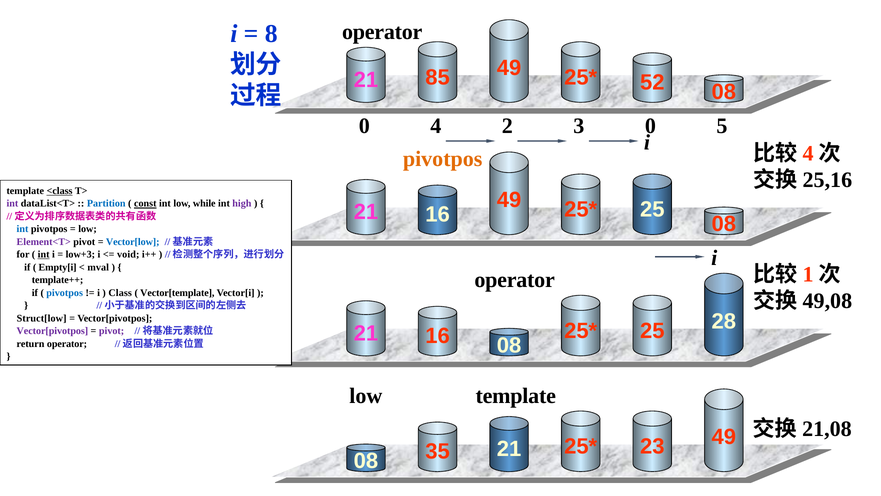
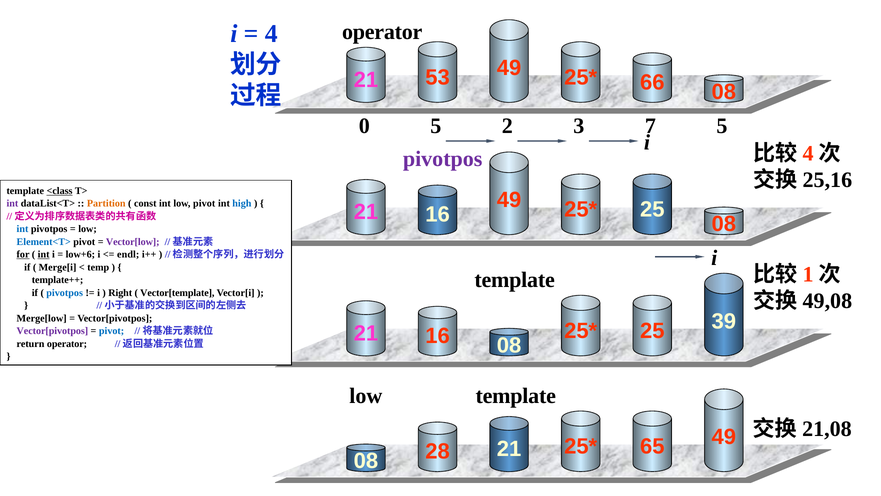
8: 8 -> 4 (271, 34)
85: 85 -> 53 (438, 77)
52: 52 -> 66 (652, 82)
0 4: 4 -> 5 (436, 126)
3 0: 0 -> 7 (650, 126)
pivotpos colour: orange -> purple (443, 159)
Partition colour: blue -> orange (106, 203)
const underline: present -> none (145, 203)
low while: while -> pivot (204, 203)
high colour: purple -> blue (242, 203)
Element<T> colour: purple -> blue (44, 242)
Vector[low colour: blue -> purple (133, 242)
for underline: none -> present (23, 254)
low+3: low+3 -> low+6 (80, 254)
void: void -> endl (128, 254)
Empty[i: Empty[i -> Merge[i (58, 267)
mval: mval -> temp (98, 267)
operator: operator -> template (515, 280)
Class: Class -> Right (120, 292)
Struct[low: Struct[low -> Merge[low (42, 318)
28: 28 -> 39 (724, 321)
pivot colour: purple -> blue (112, 331)
35: 35 -> 28 (438, 451)
23: 23 -> 65 (652, 446)
